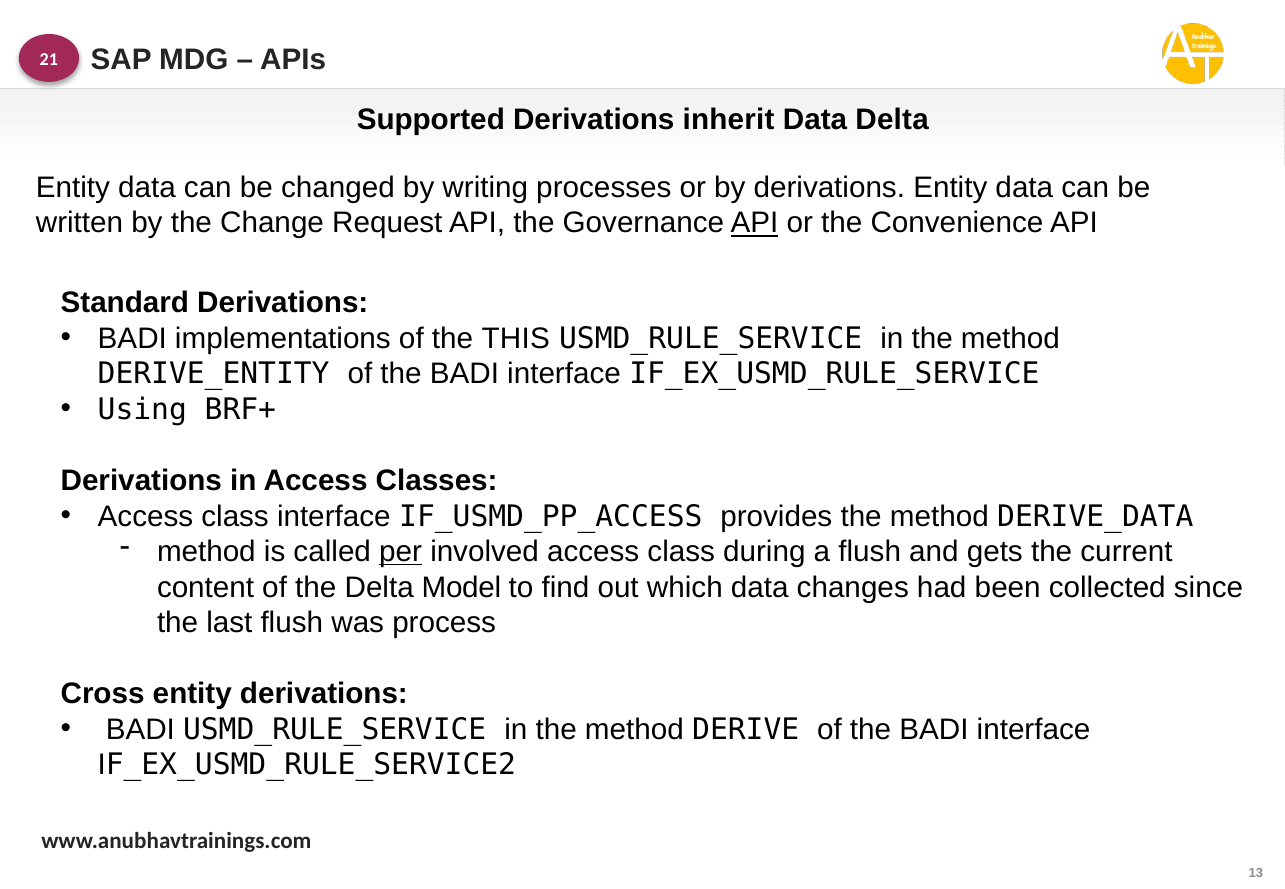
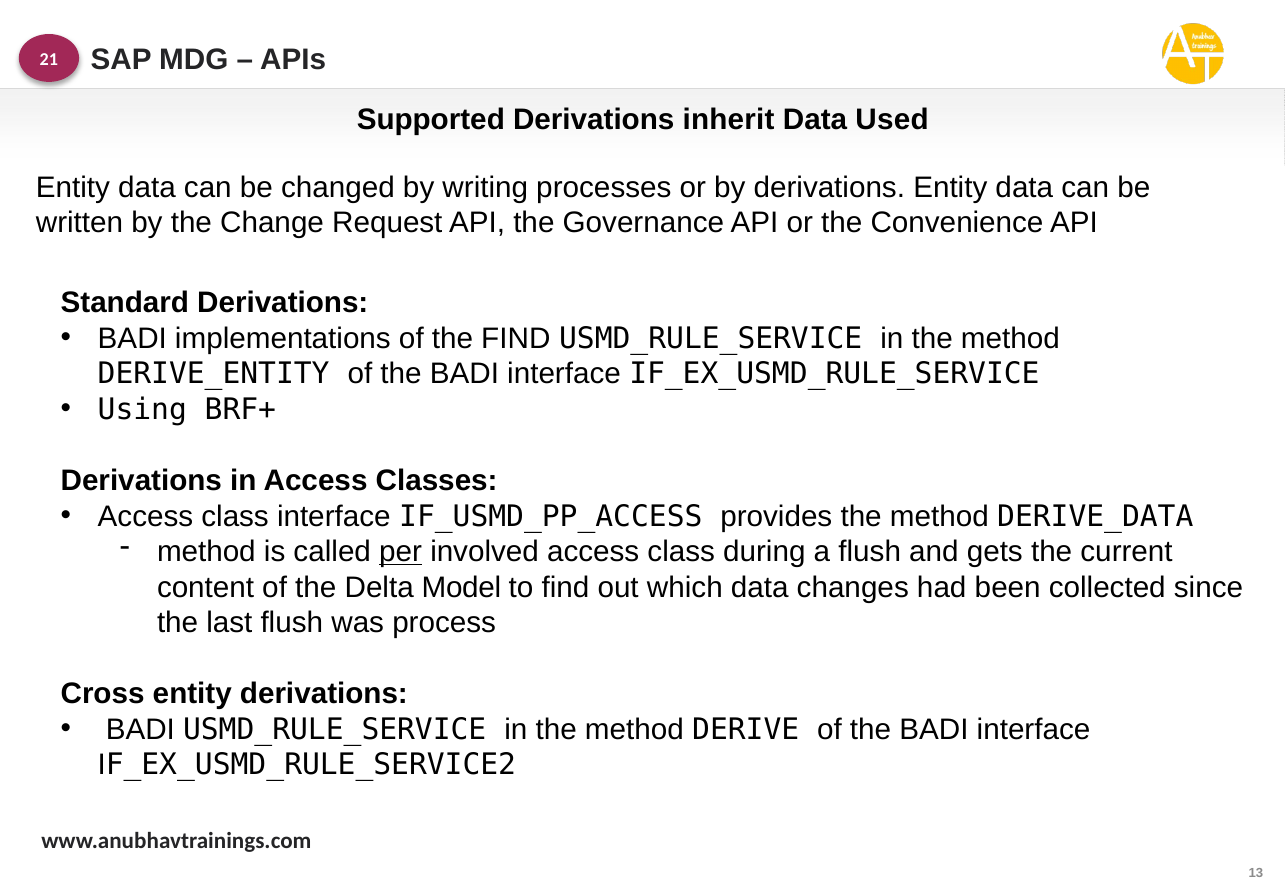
Data Delta: Delta -> Used (892, 119)
API underline: present -> none (754, 223)
the THIS: THIS -> FIND (516, 339)
